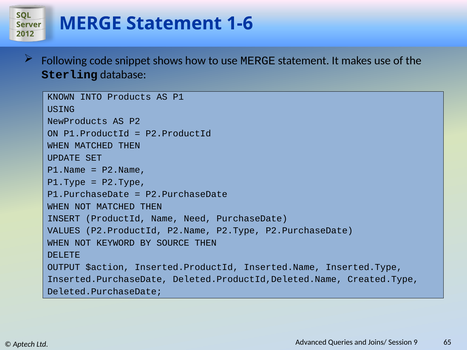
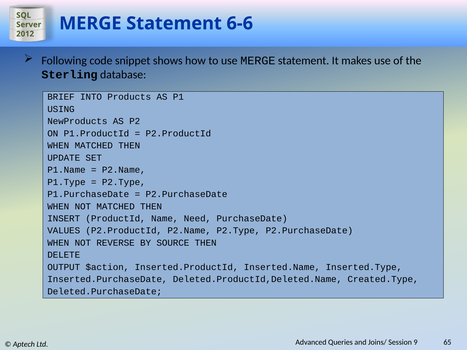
1-6: 1-6 -> 6-6 (240, 23)
KNOWN: KNOWN -> BRIEF (61, 97)
KEYWORD: KEYWORD -> REVERSE (116, 243)
